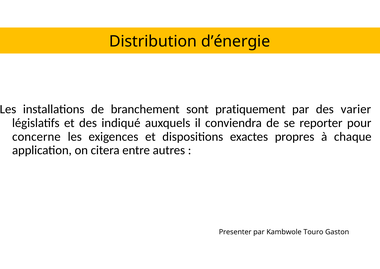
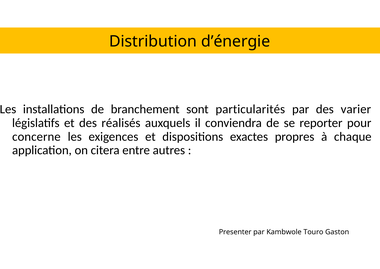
pratiquement: pratiquement -> particularités (250, 109)
indiqué: indiqué -> réalisés (121, 123)
